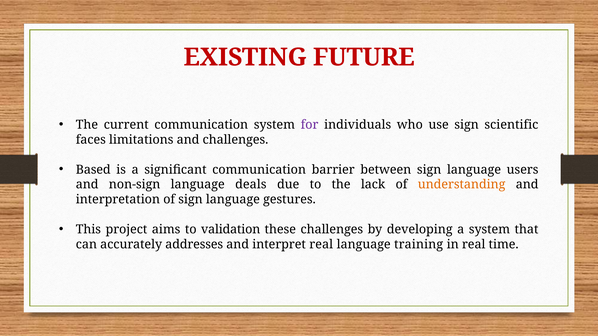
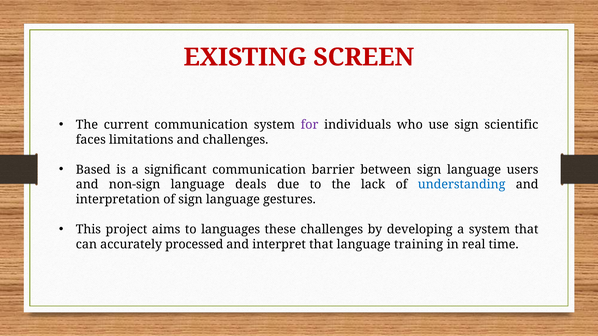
FUTURE: FUTURE -> SCREEN (364, 57)
understanding colour: orange -> blue (462, 185)
validation: validation -> languages (231, 230)
addresses: addresses -> processed (194, 245)
interpret real: real -> that (321, 245)
